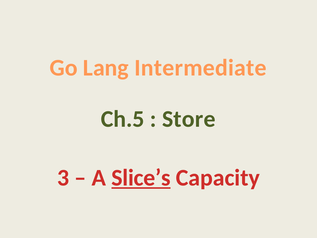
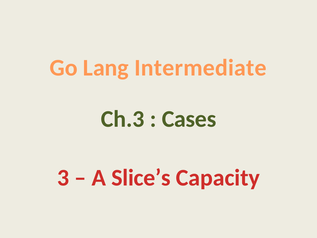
Ch.5: Ch.5 -> Ch.3 (123, 119)
Store: Store -> Cases (189, 119)
Slice’s underline: present -> none (141, 178)
